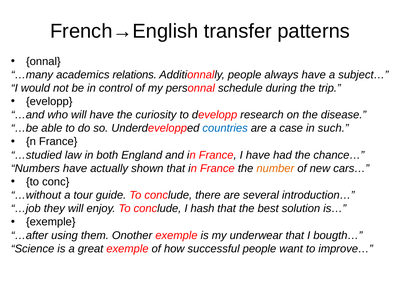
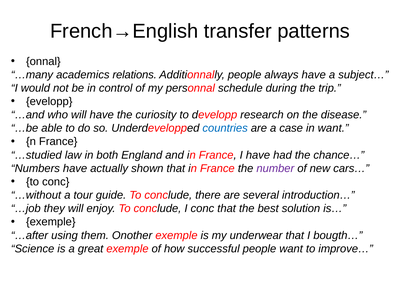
in such: such -> want (333, 128)
number colour: orange -> purple (275, 168)
I hash: hash -> conc (202, 208)
